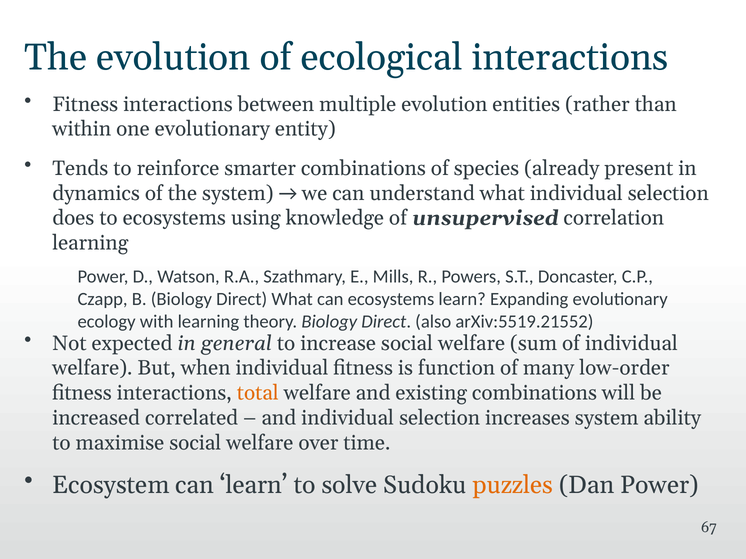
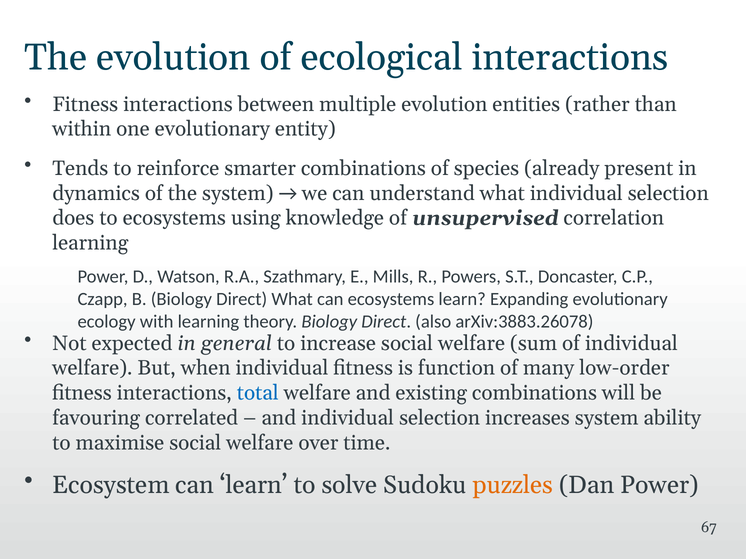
arXiv:5519.21552: arXiv:5519.21552 -> arXiv:3883.26078 (524, 322)
total colour: orange -> blue (258, 393)
increased: increased -> favouring (96, 418)
